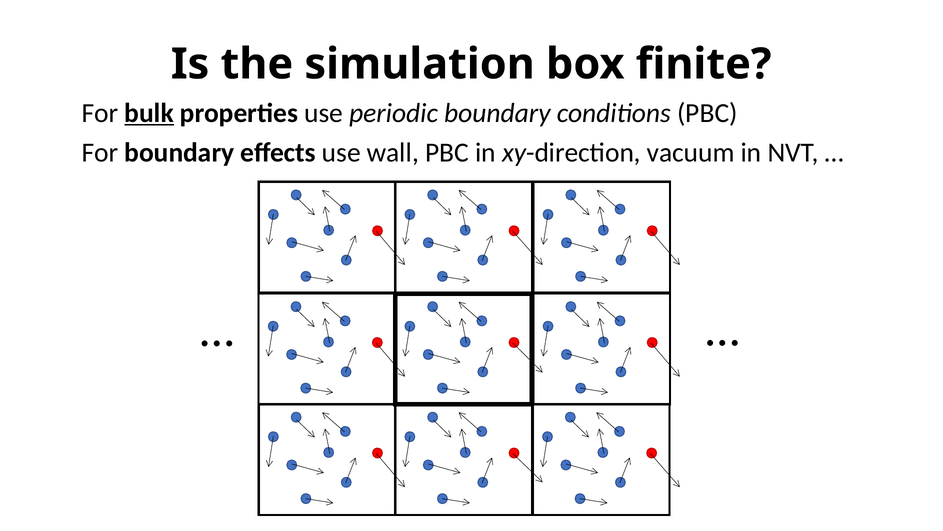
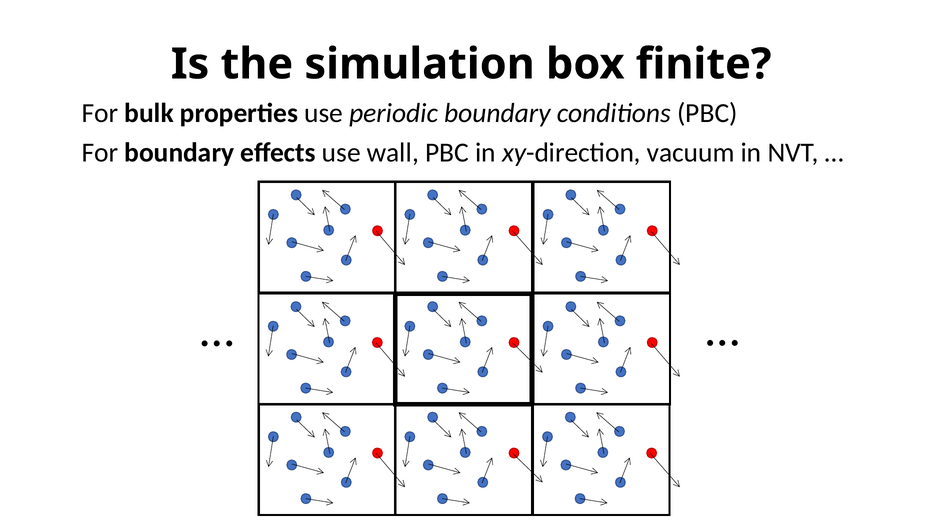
bulk underline: present -> none (149, 113)
